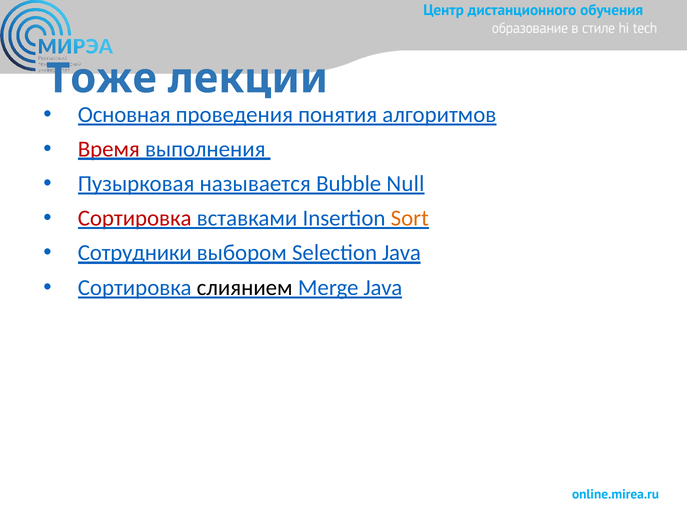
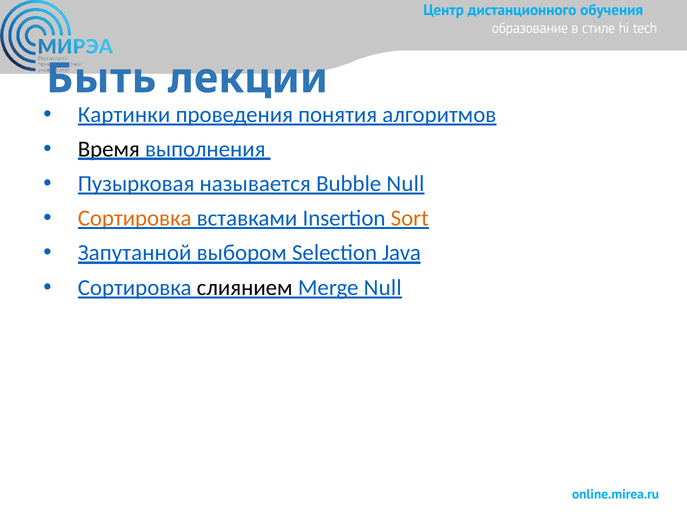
Тоже: Тоже -> Быть (101, 78)
Основная: Основная -> Картинки (124, 115)
Время colour: red -> black (109, 149)
Сортировка colour: red -> orange (135, 218)
Сотрудники: Сотрудники -> Запутанной (135, 253)
Merge Java: Java -> Null (383, 288)
